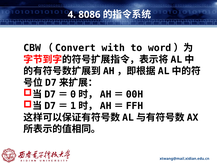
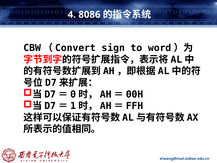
with: with -> sign (113, 48)
